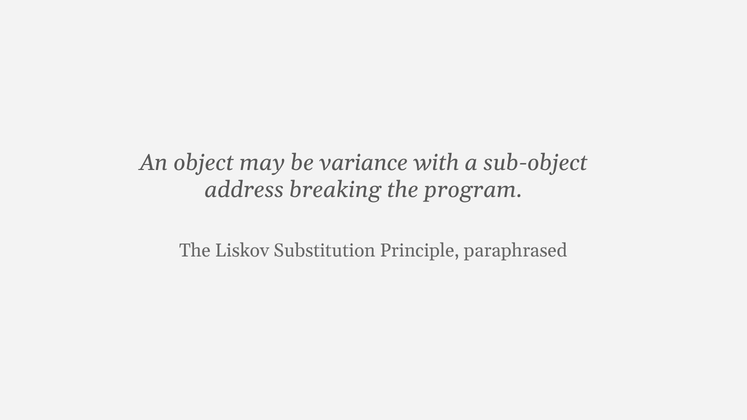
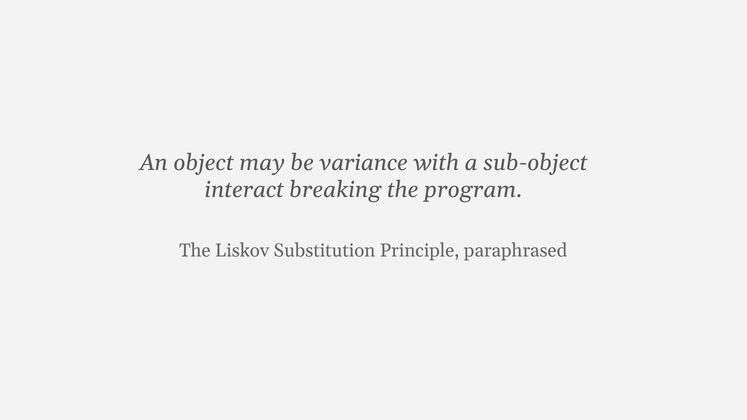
address: address -> interact (244, 190)
